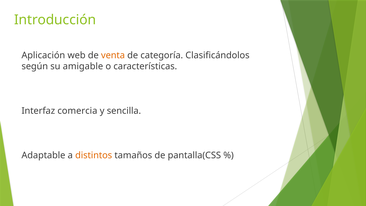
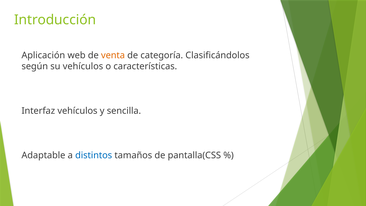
su amigable: amigable -> vehículos (83, 66)
Interfaz comercia: comercia -> vehículos (77, 111)
distintos colour: orange -> blue (94, 155)
